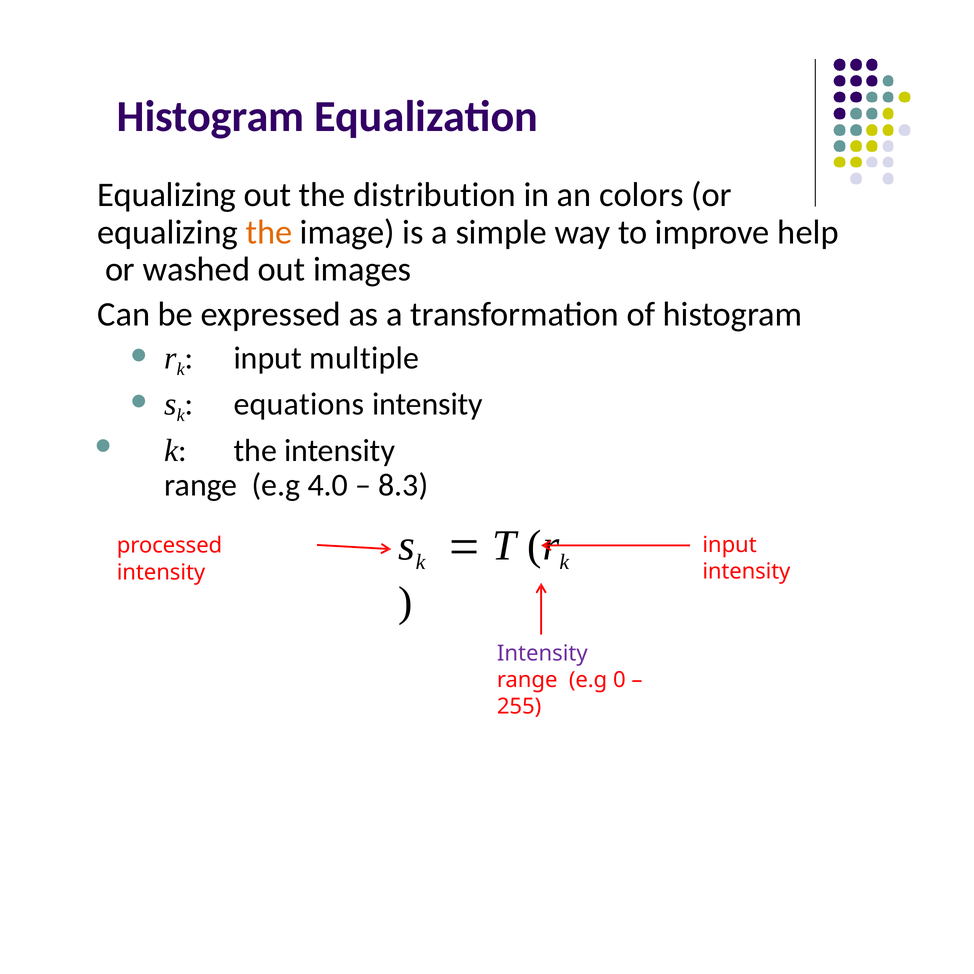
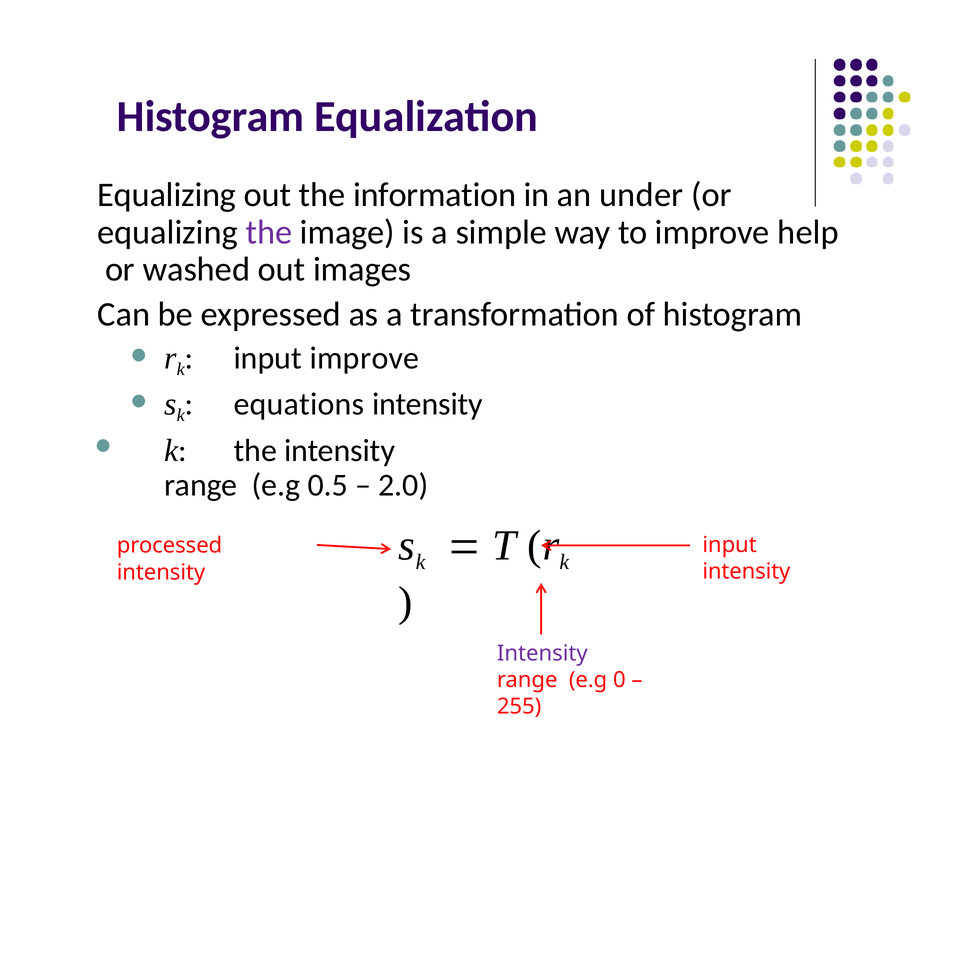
distribution: distribution -> information (435, 195)
colors: colors -> under (641, 195)
the colour: orange -> purple (269, 232)
input multiple: multiple -> improve (364, 358)
4.0: 4.0 -> 0.5 (328, 485)
8.3: 8.3 -> 2.0 (403, 485)
